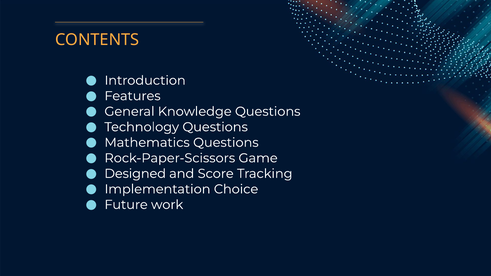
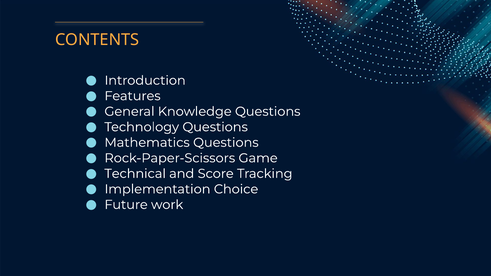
Designed: Designed -> Technical (135, 174)
